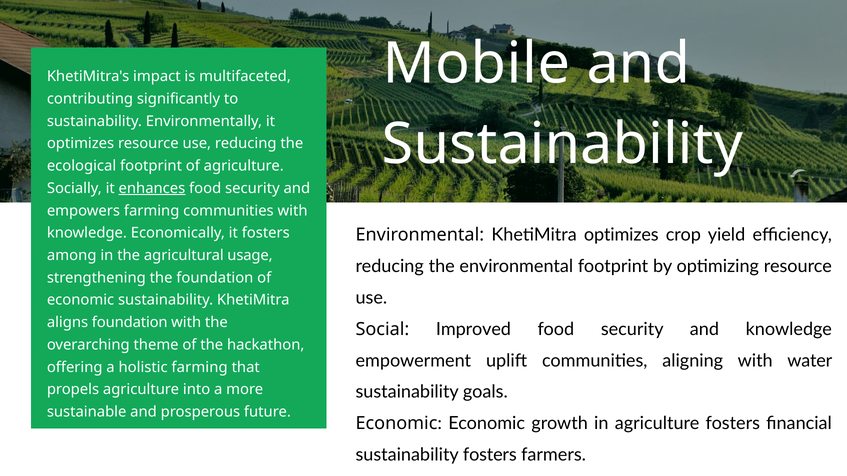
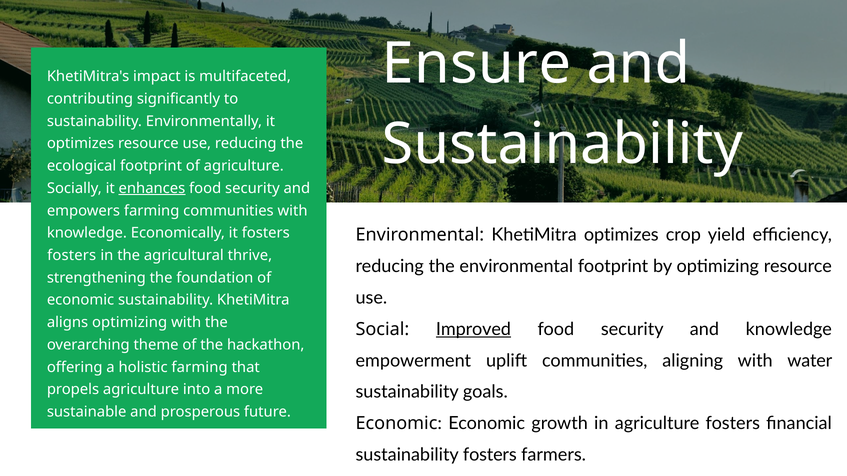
Mobile: Mobile -> Ensure (477, 64)
among: among -> fosters (72, 256)
usage: usage -> thrive (250, 256)
aligns foundation: foundation -> optimizing (130, 323)
Improved underline: none -> present (473, 329)
